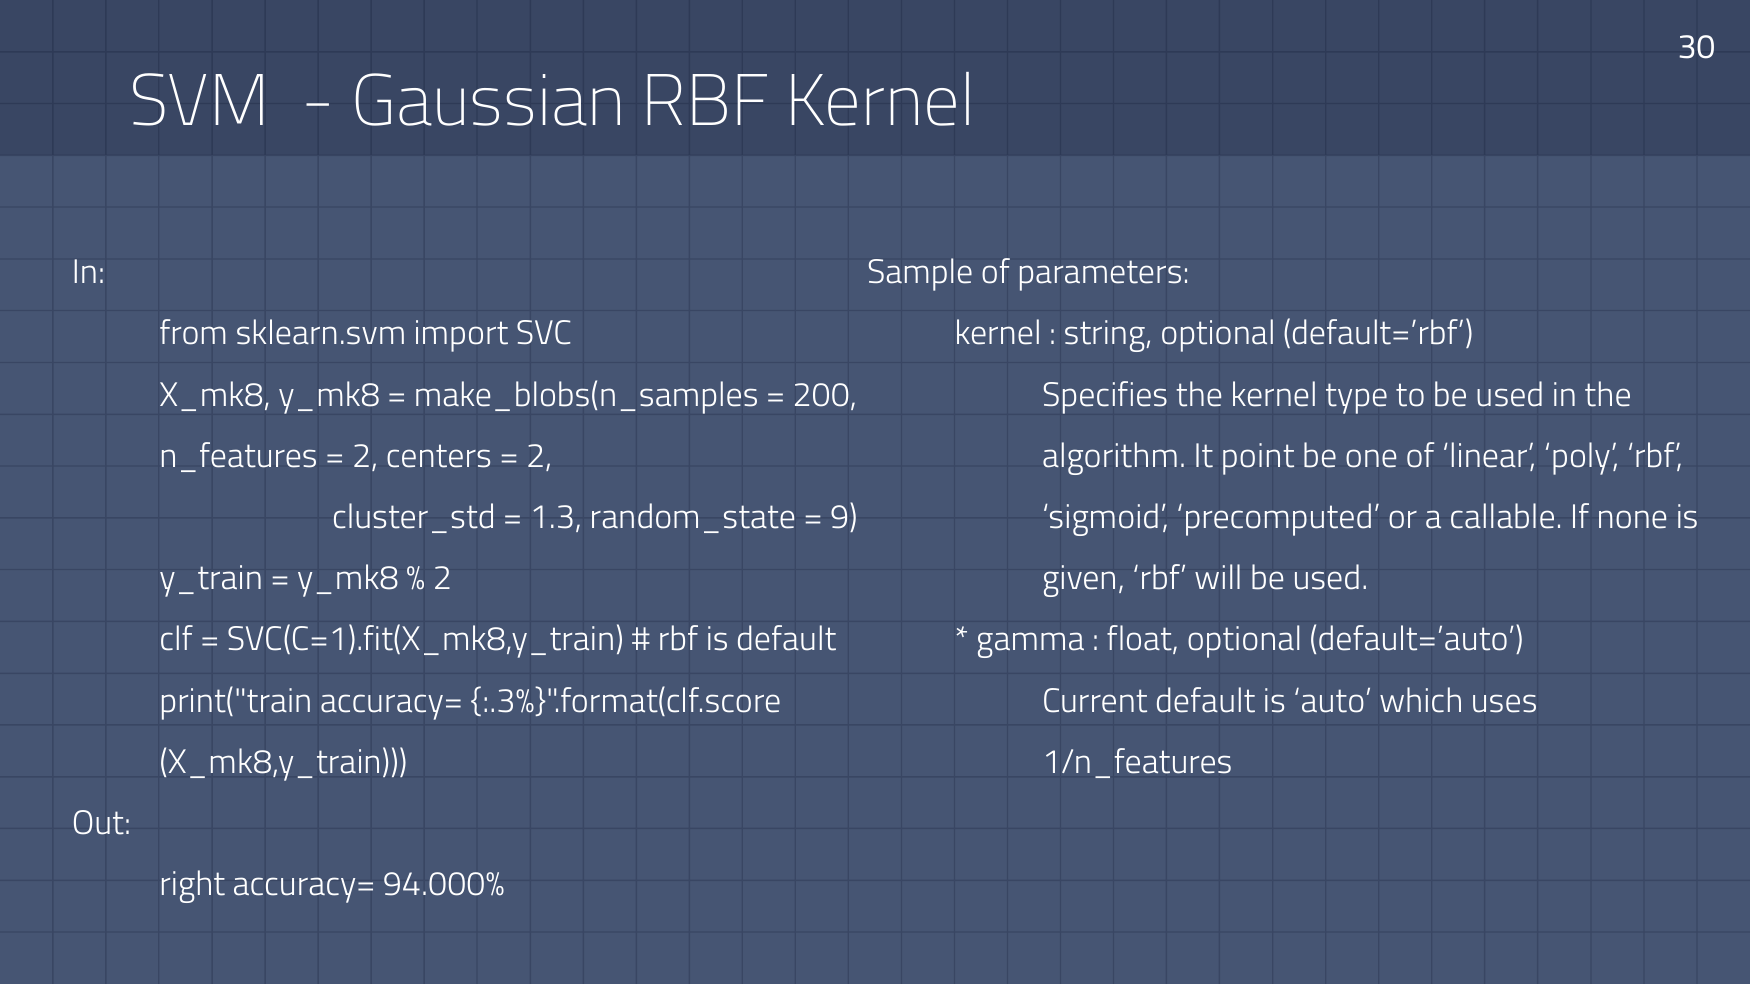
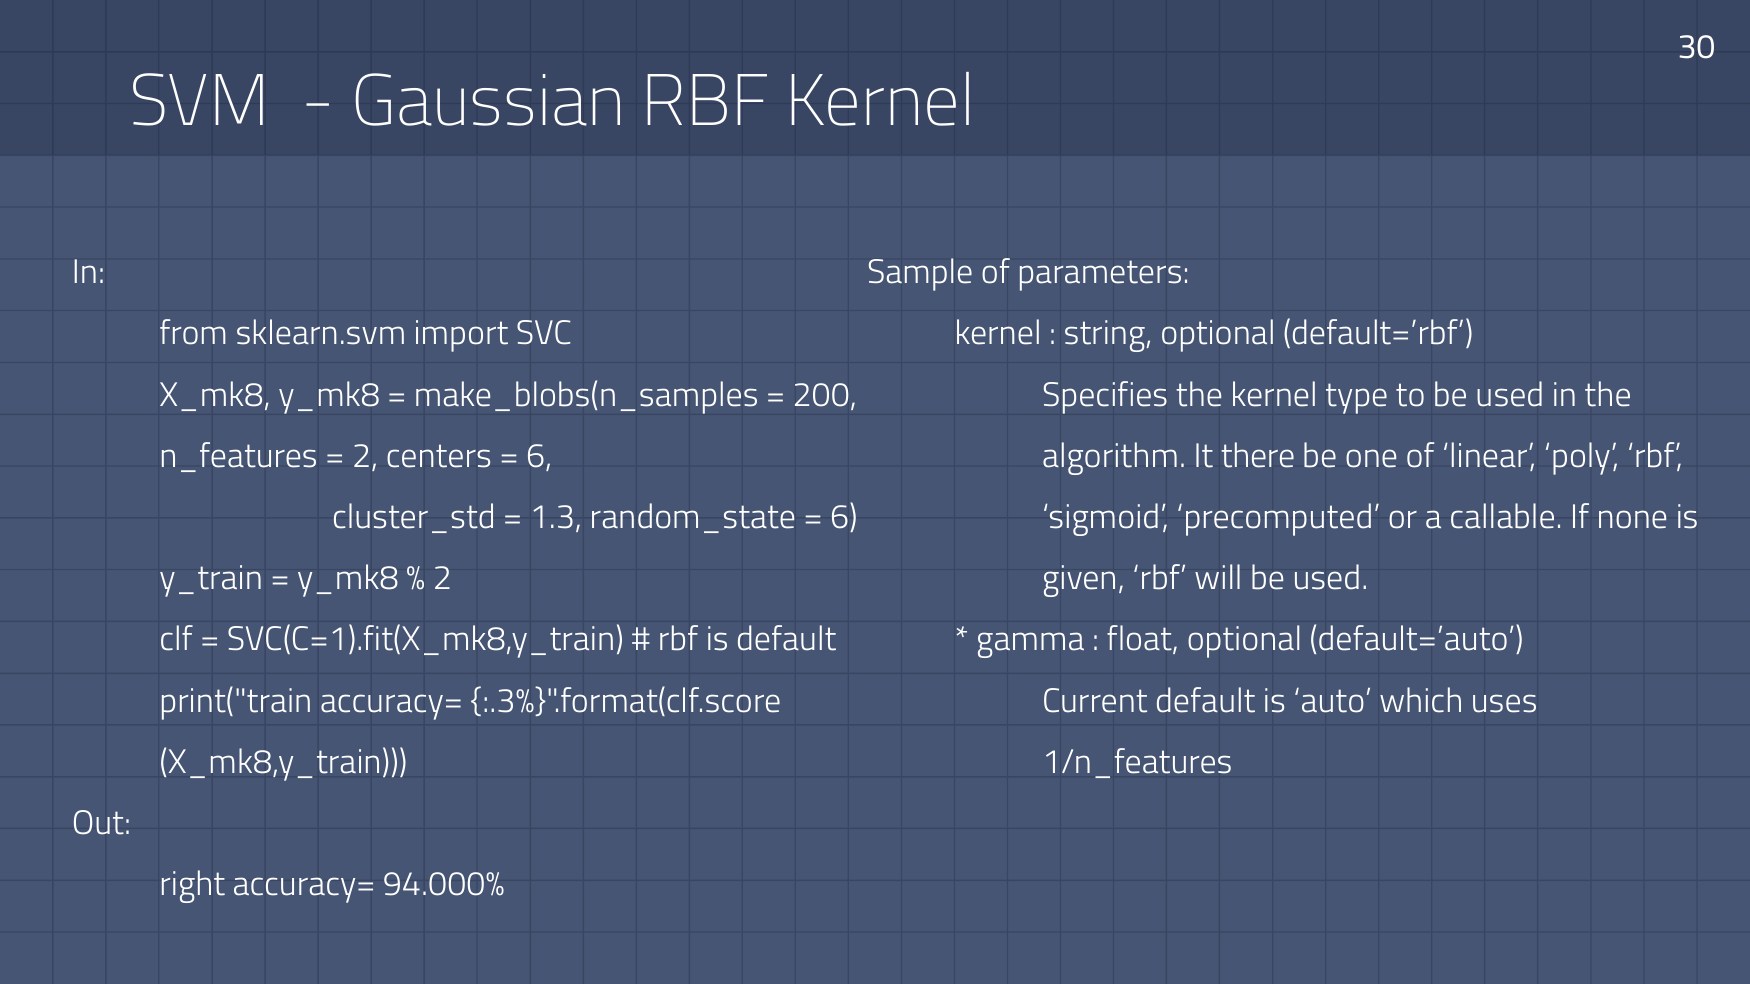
2: 2 -> 6 (539, 456)
point: point -> there (1258, 456)
9: 9 -> 6 (844, 517)
